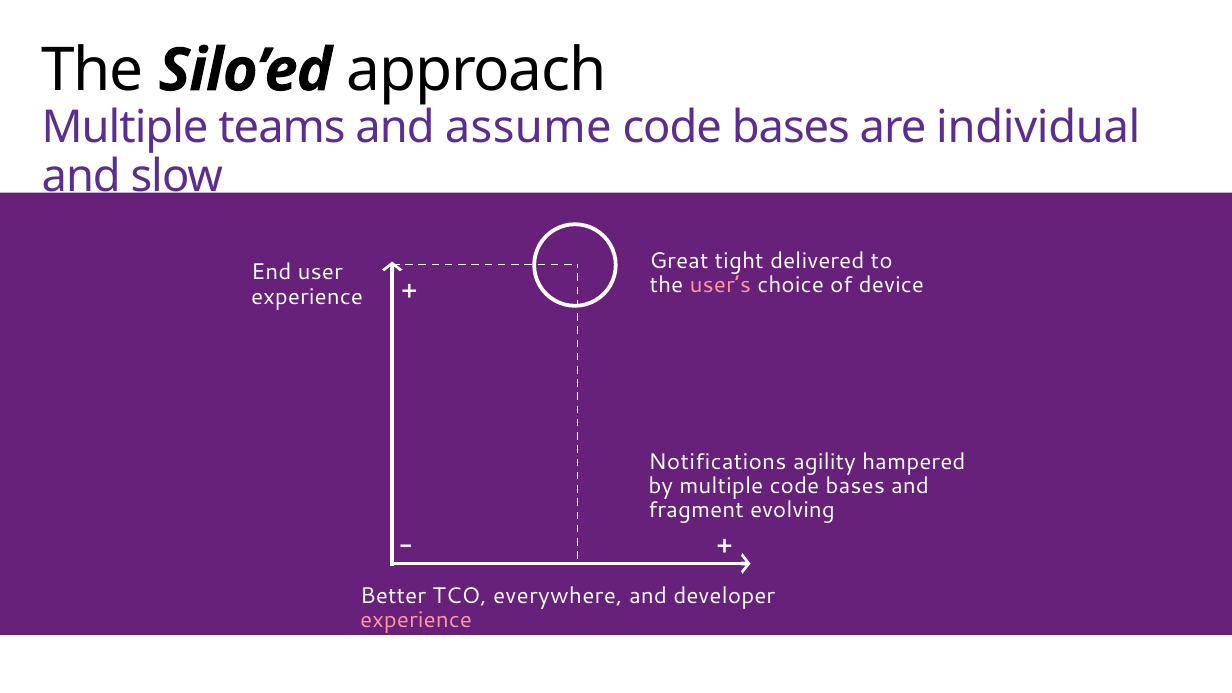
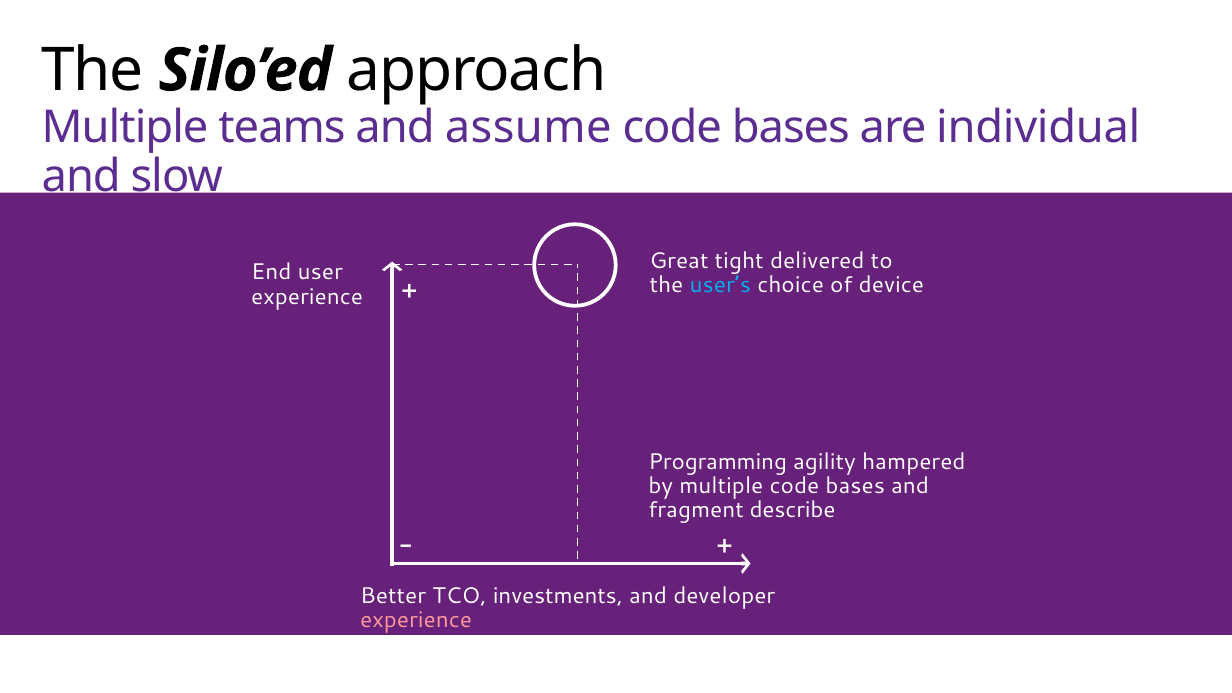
user’s colour: pink -> light blue (720, 285)
Notifications: Notifications -> Programming (718, 461)
evolving: evolving -> describe (793, 510)
everywhere: everywhere -> investments (558, 596)
